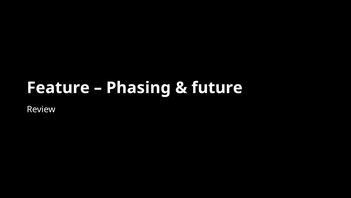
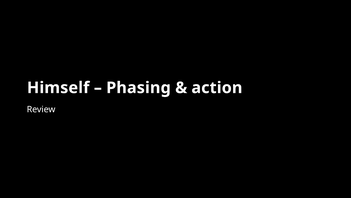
Feature: Feature -> Himself (58, 88)
future: future -> action (217, 88)
